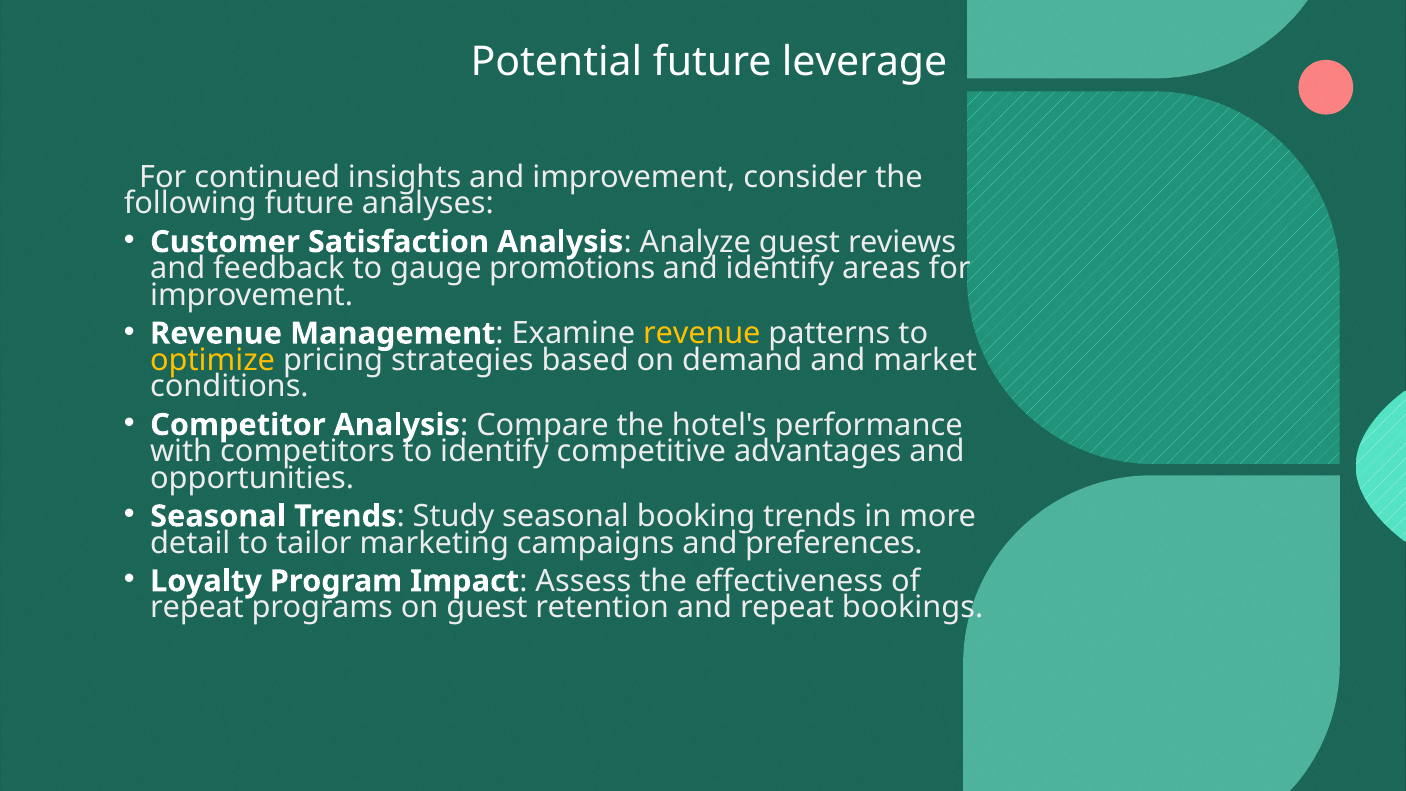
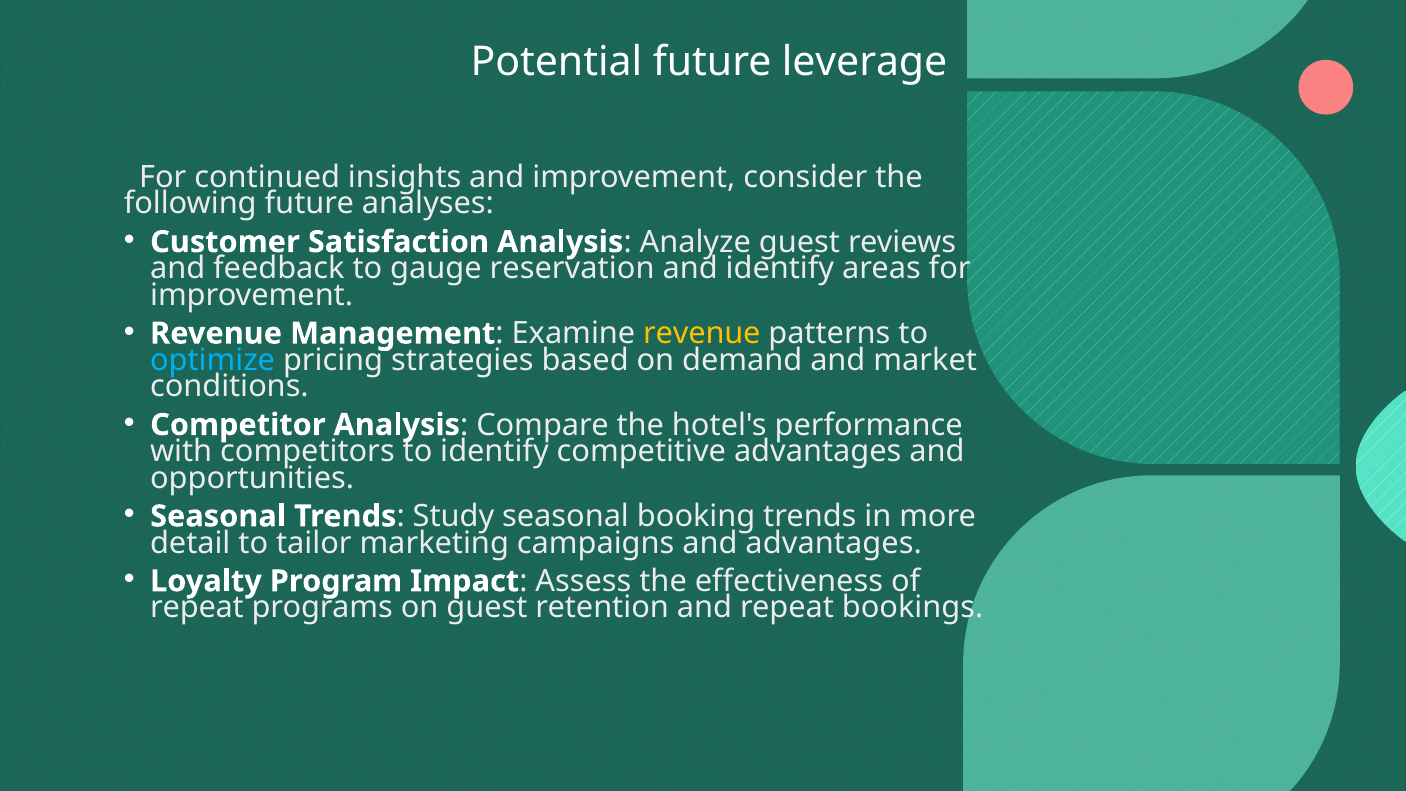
promotions: promotions -> reservation (572, 269)
optimize colour: yellow -> light blue (213, 360)
and preferences: preferences -> advantages (834, 543)
